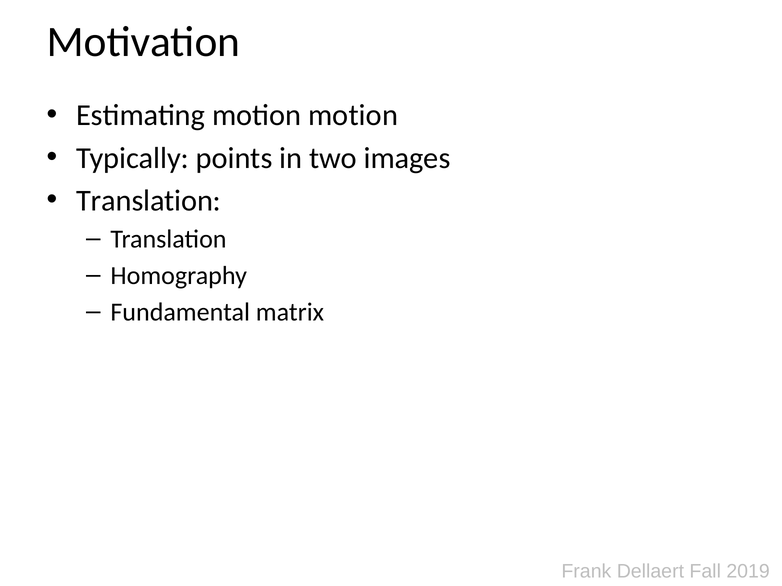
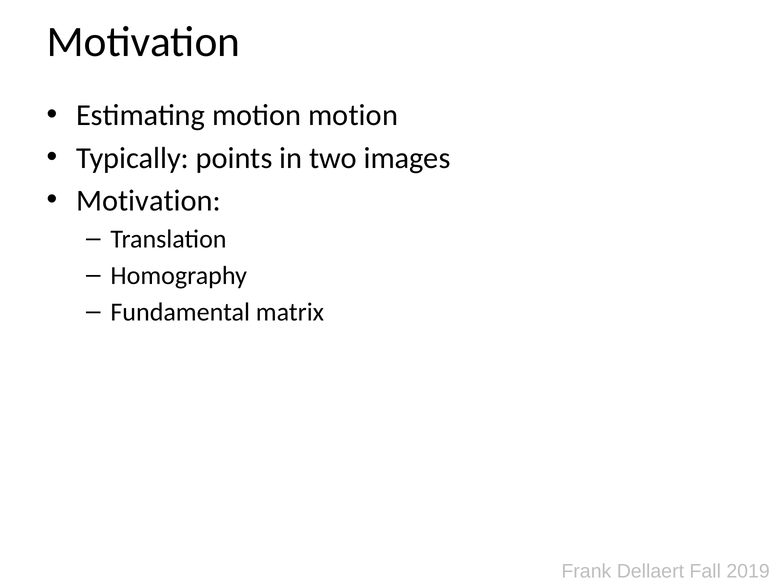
Translation: Translation -> Motivation (149, 201)
